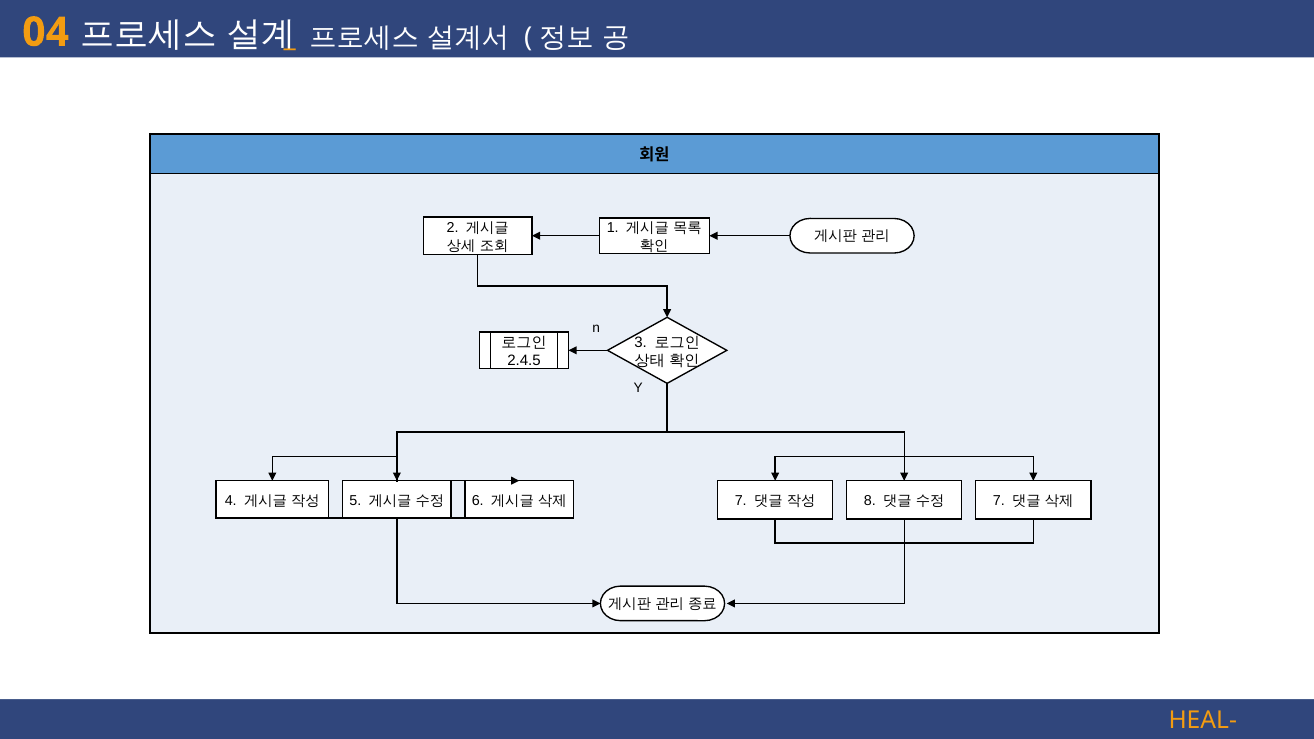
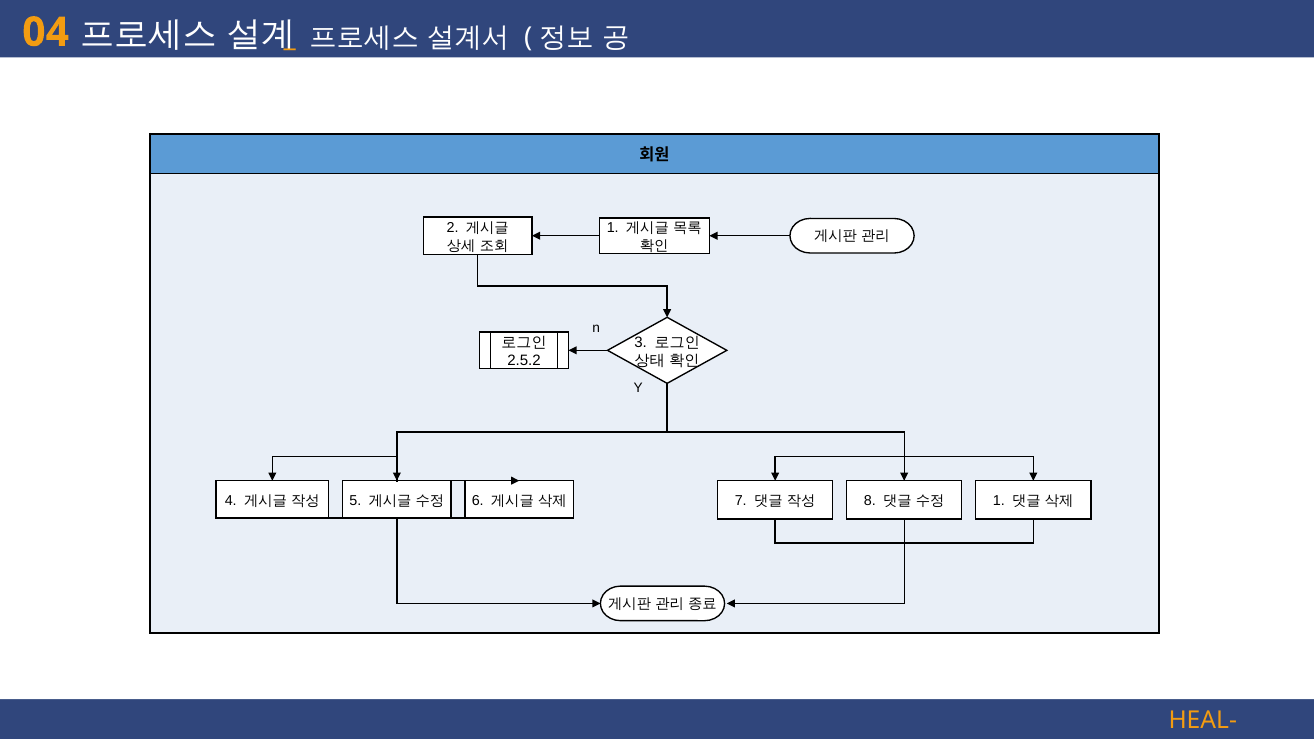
2.4.5: 2.4.5 -> 2.5.2 (524, 360)
7: 7 -> 1 (999, 501)
